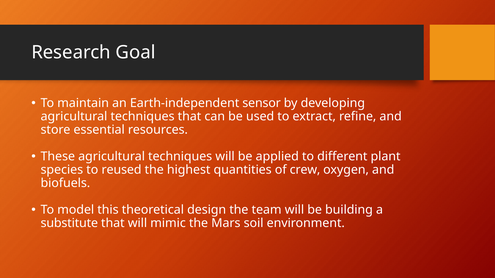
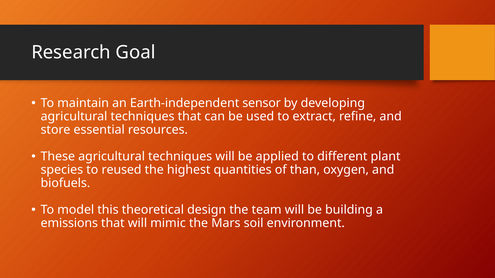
crew: crew -> than (305, 170)
substitute: substitute -> emissions (69, 224)
